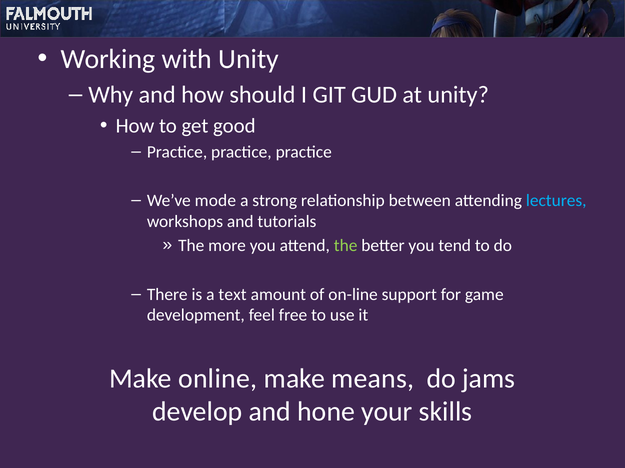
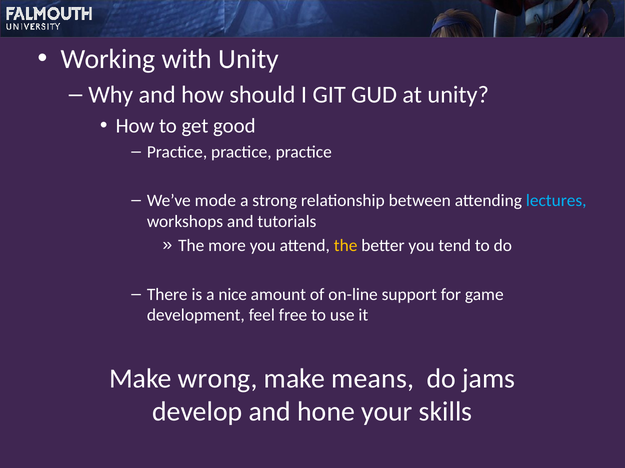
the colour: light green -> yellow (346, 246)
text: text -> nice (233, 295)
online: online -> wrong (218, 379)
